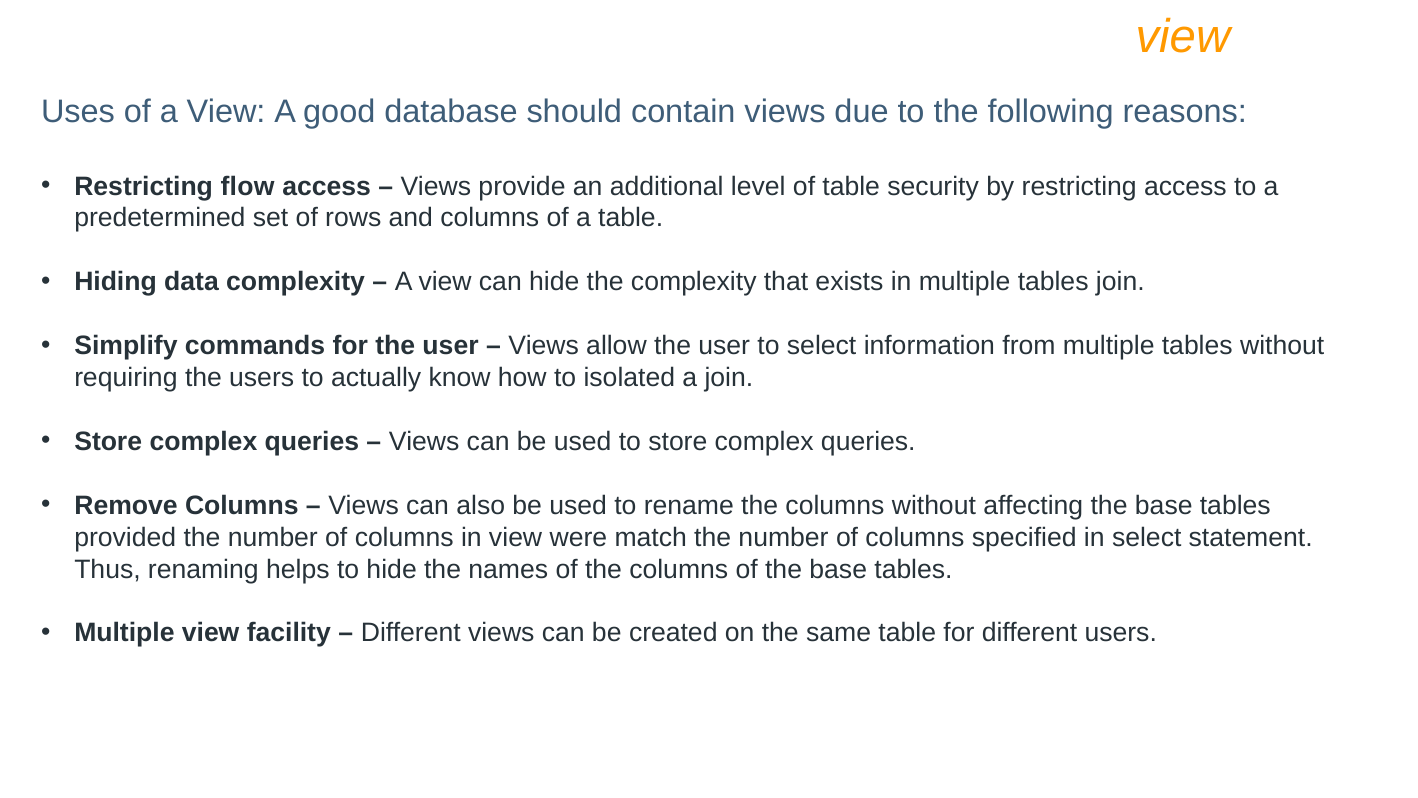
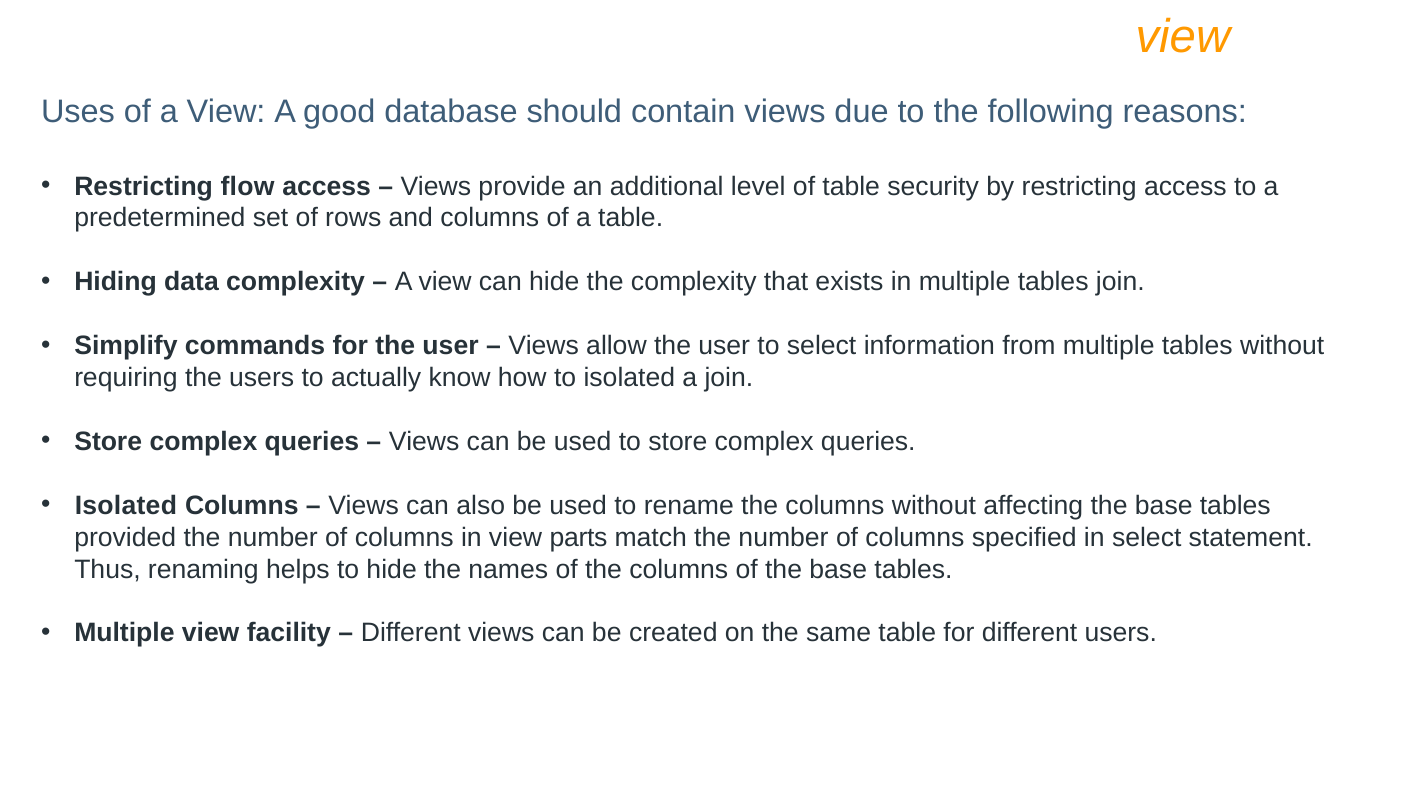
Remove: Remove -> Isolated (126, 505)
were: were -> parts (579, 537)
